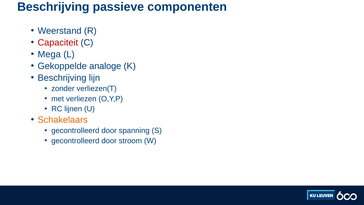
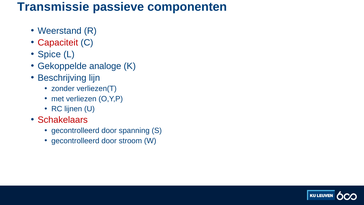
Beschrijving: Beschrijving -> Transmissie (53, 7)
Mega: Mega -> Spice (49, 54)
Schakelaars colour: orange -> red (63, 120)
